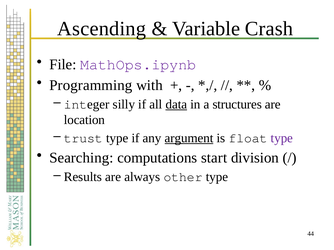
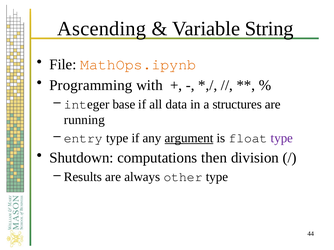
Crash: Crash -> String (269, 29)
MathOps.ipynb colour: purple -> orange (138, 65)
silly: silly -> base (124, 104)
data underline: present -> none (176, 104)
location: location -> running (84, 120)
trust: trust -> entry (83, 138)
Searching: Searching -> Shutdown (81, 158)
start: start -> then (214, 158)
